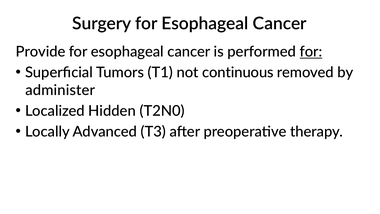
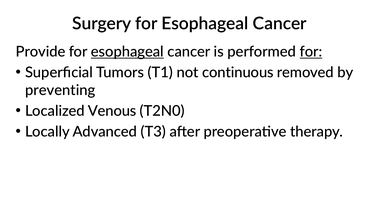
esophageal underline: none -> present (127, 52)
administer: administer -> preventing (60, 90)
Hidden: Hidden -> Venous (112, 111)
